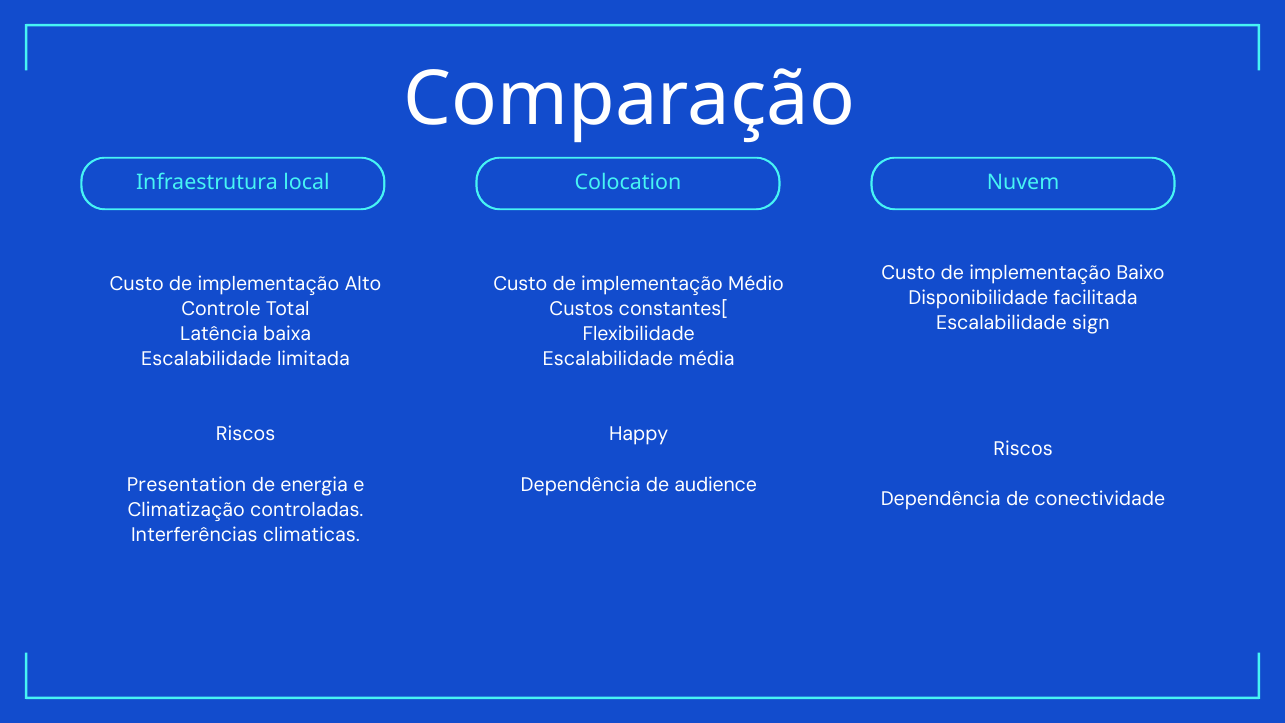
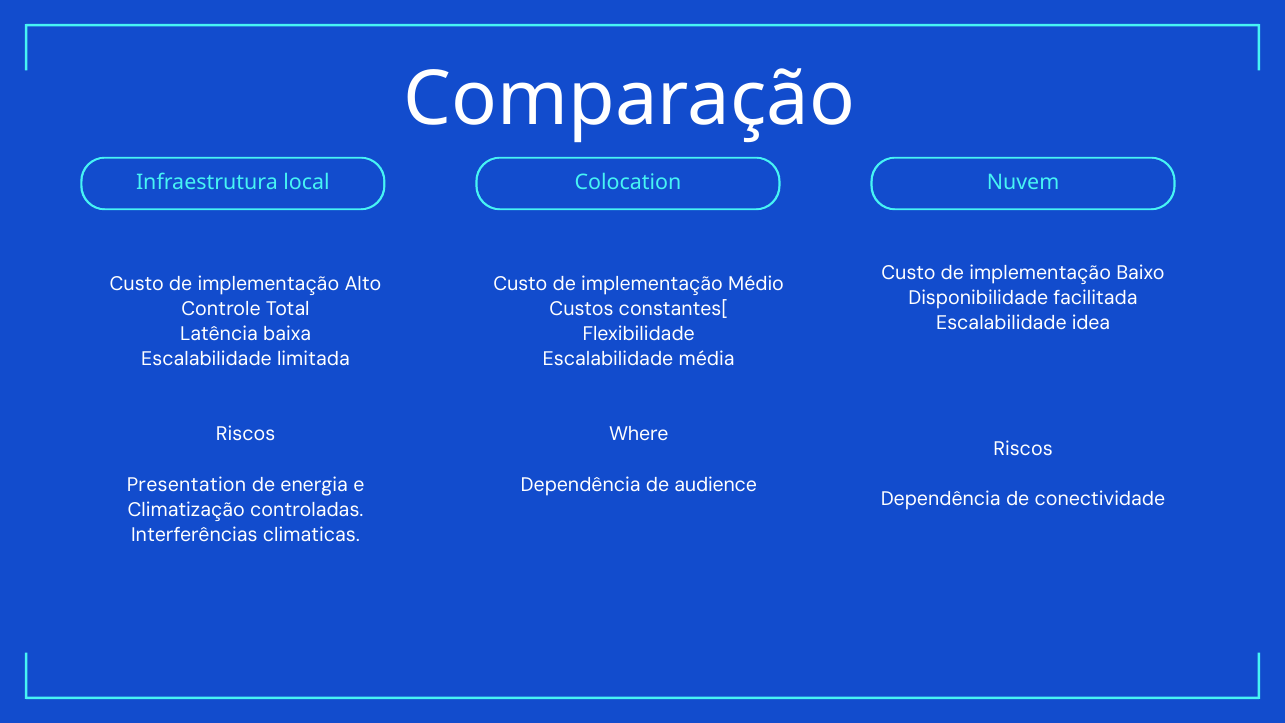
sign: sign -> idea (1091, 323)
Happy: Happy -> Where (639, 434)
